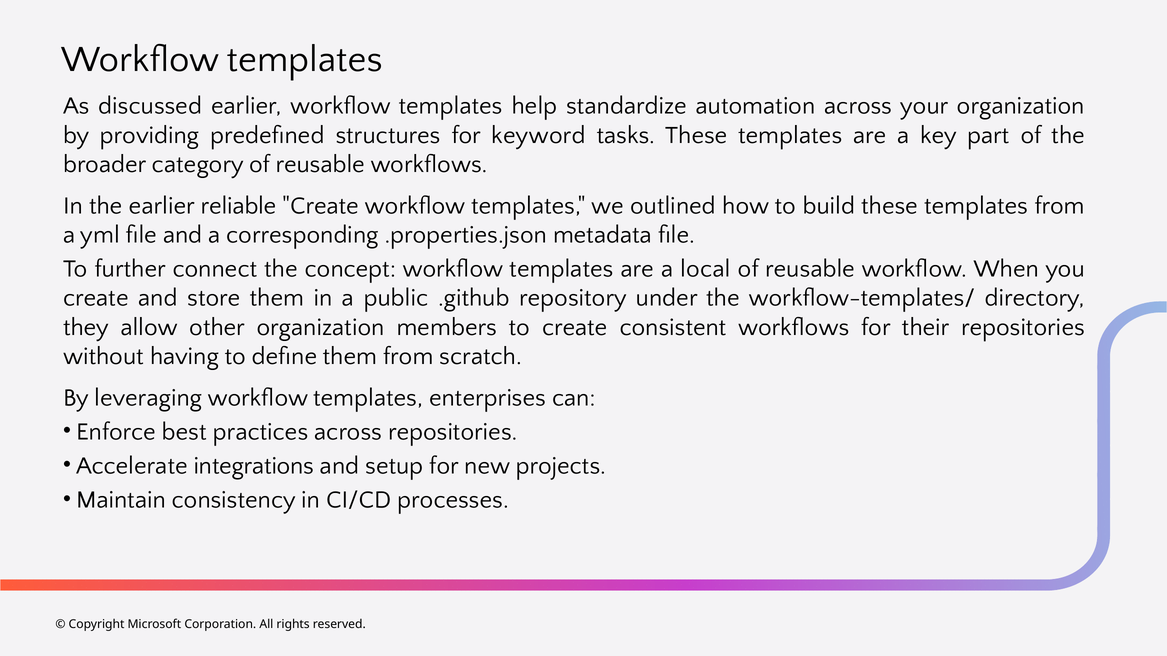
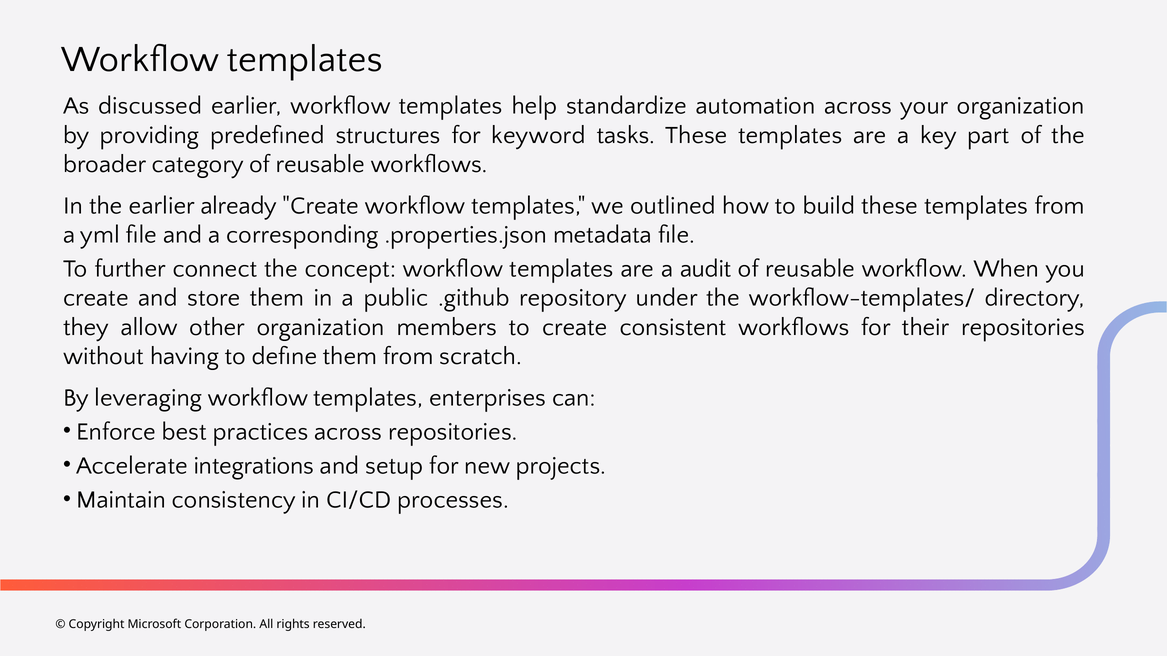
reliable: reliable -> already (239, 206)
local: local -> audit (706, 269)
